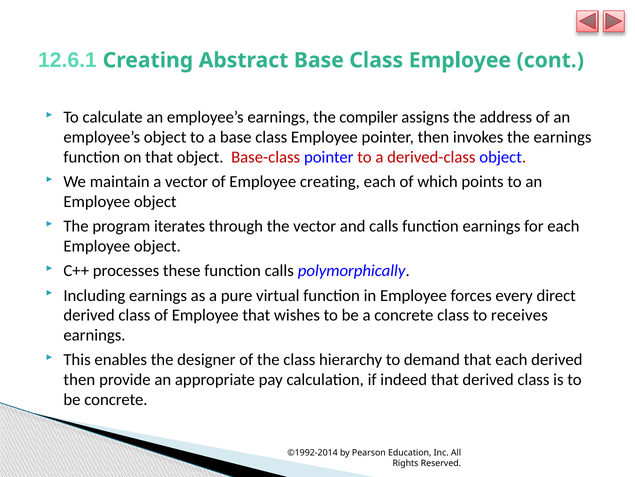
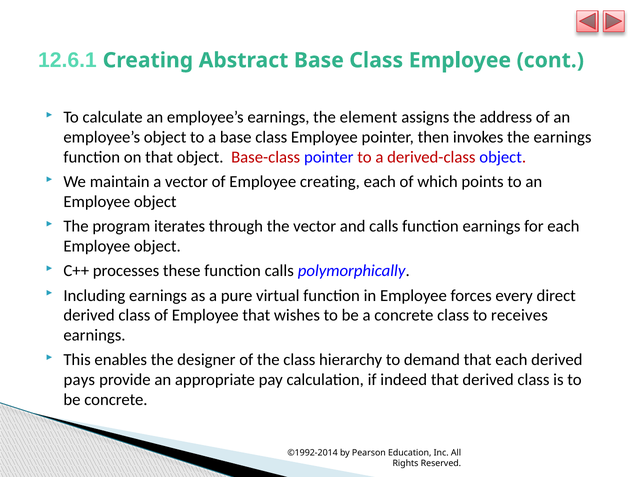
compiler: compiler -> element (368, 117)
then: then -> pays (79, 379)
